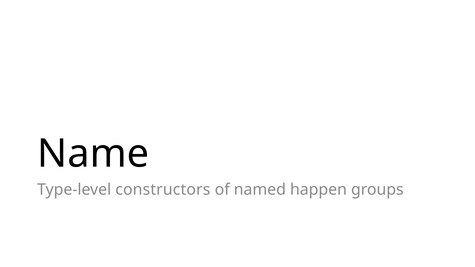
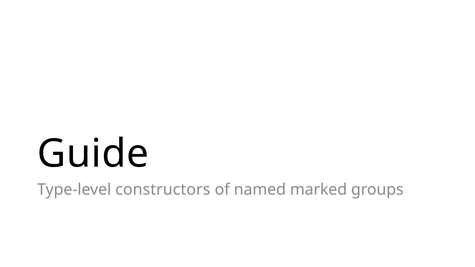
Name: Name -> Guide (93, 154)
happen: happen -> marked (319, 190)
